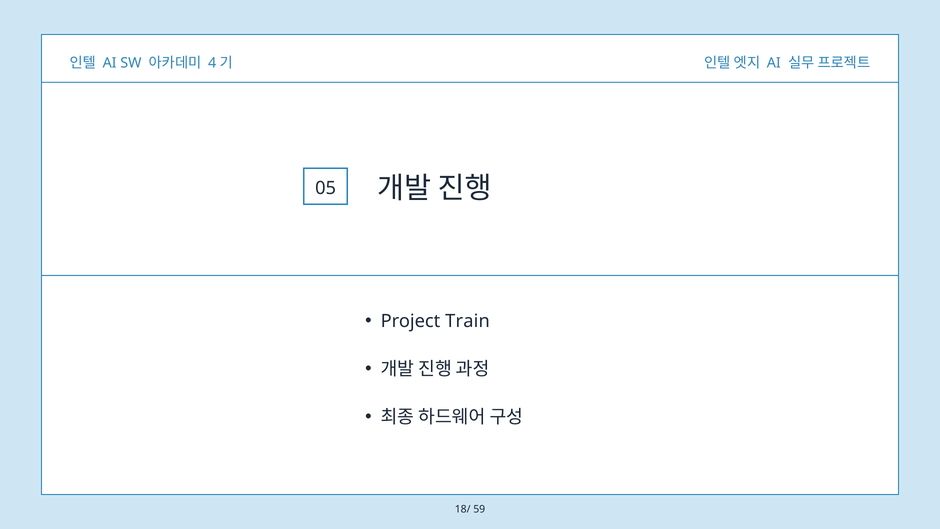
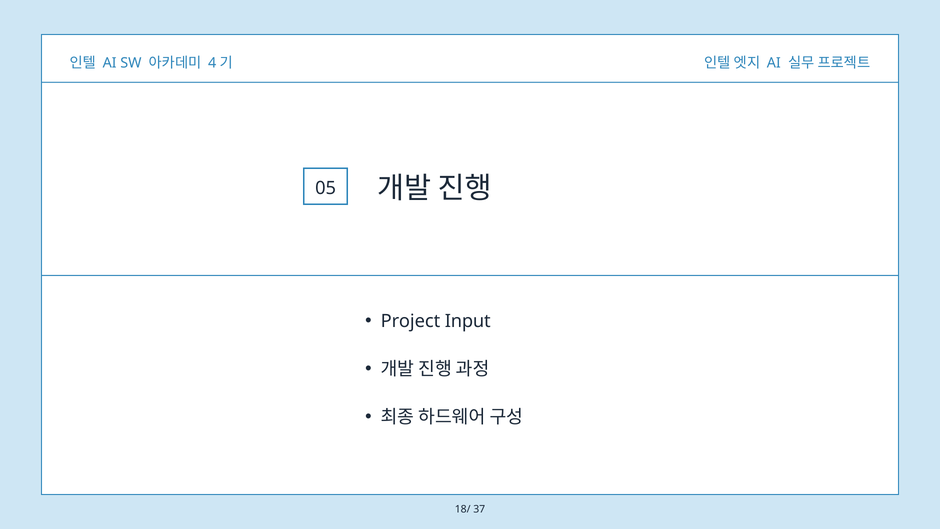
Train: Train -> Input (468, 321)
59: 59 -> 37 (479, 509)
